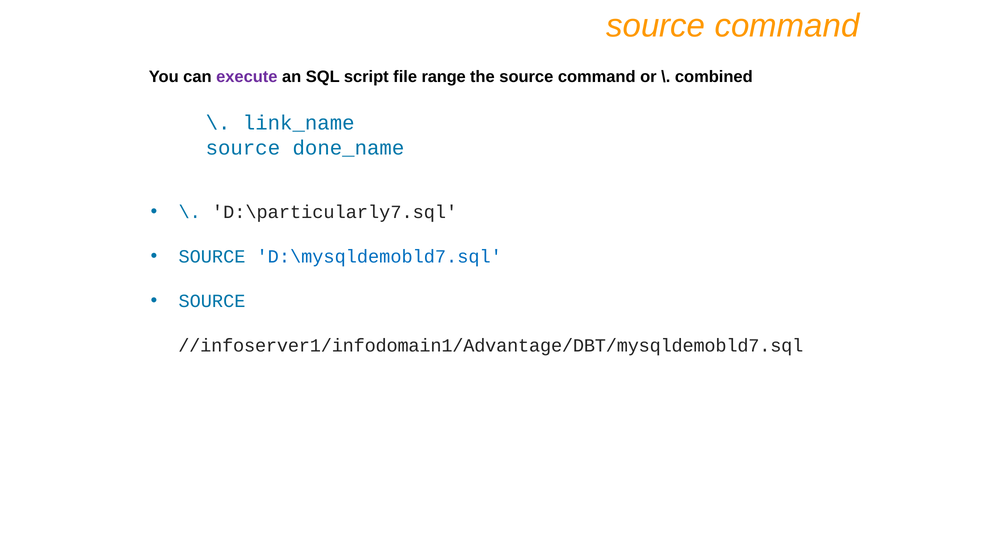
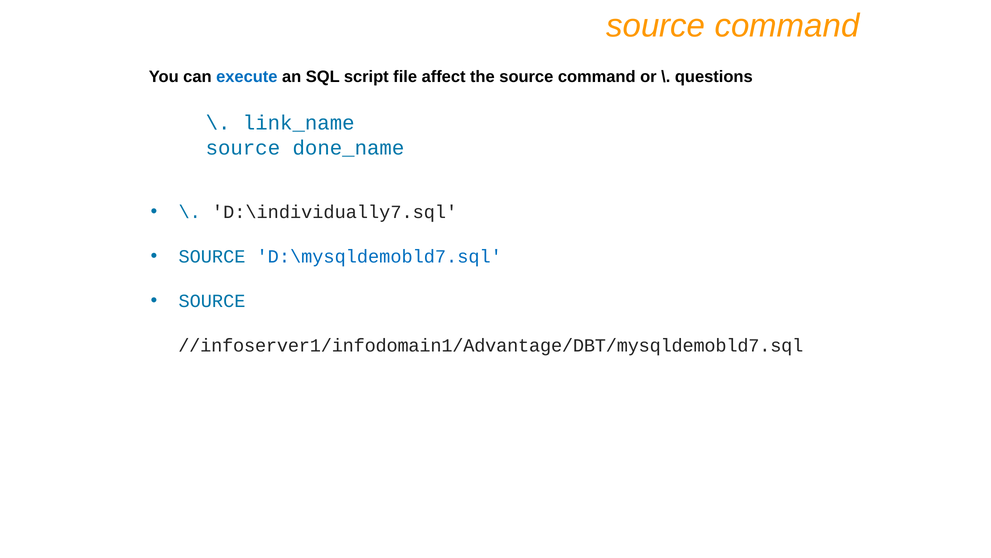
execute colour: purple -> blue (247, 77)
range: range -> affect (444, 77)
combined: combined -> questions (714, 77)
D:\particularly7.sql: D:\particularly7.sql -> D:\individually7.sql (335, 212)
